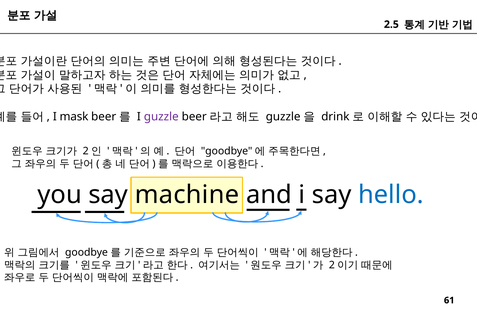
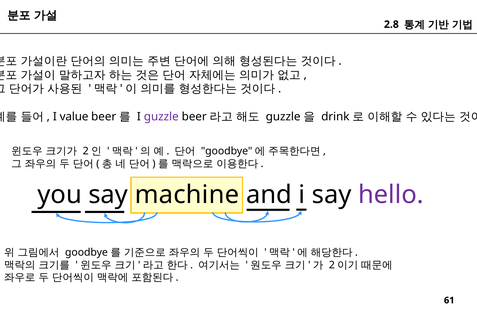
2.5: 2.5 -> 2.8 (391, 24)
mask: mask -> value (74, 117)
hello colour: blue -> purple (391, 195)
